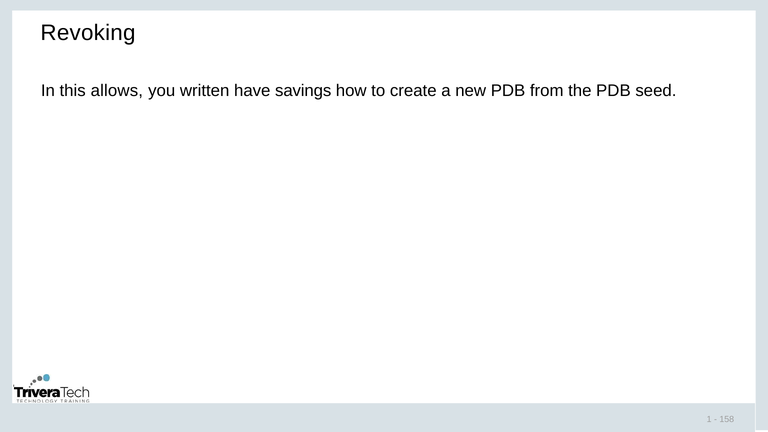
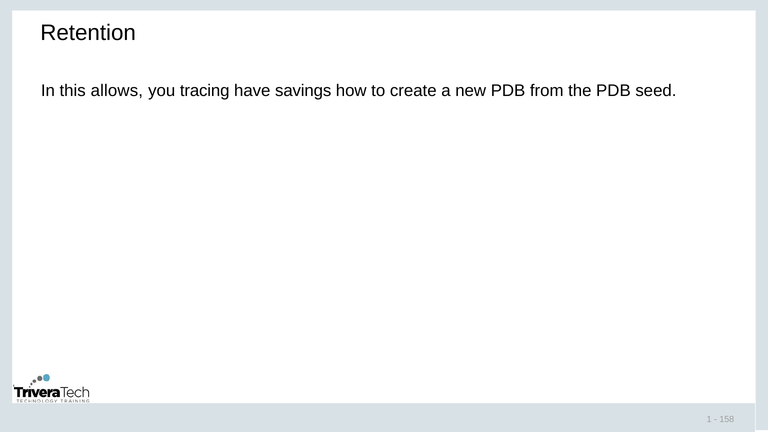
Revoking: Revoking -> Retention (88, 33)
written: written -> tracing (205, 91)
